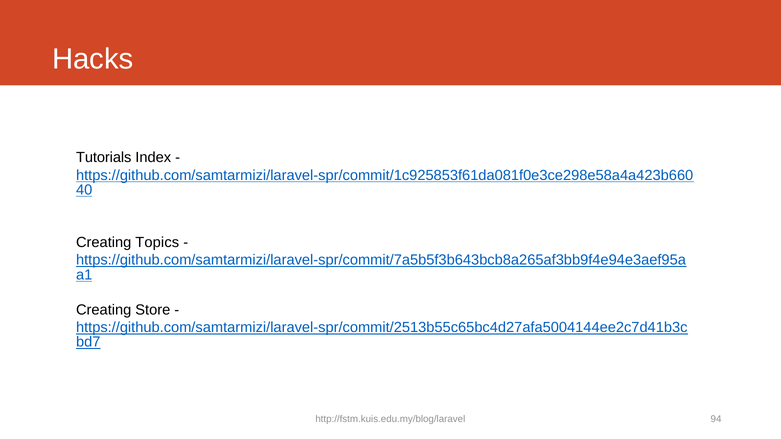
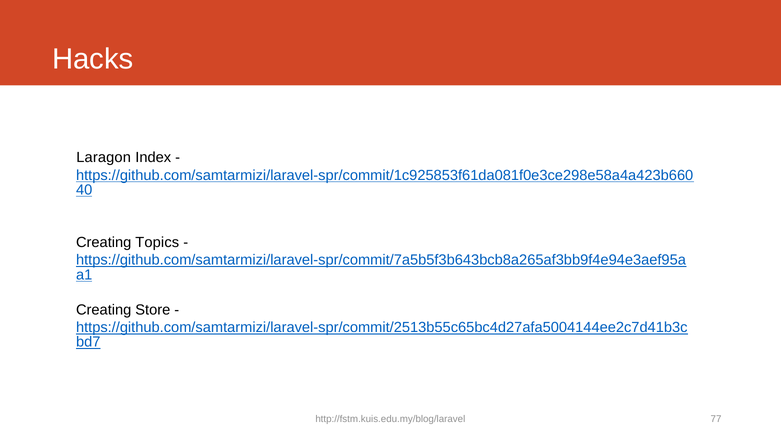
Tutorials: Tutorials -> Laragon (104, 158)
94: 94 -> 77 (716, 420)
